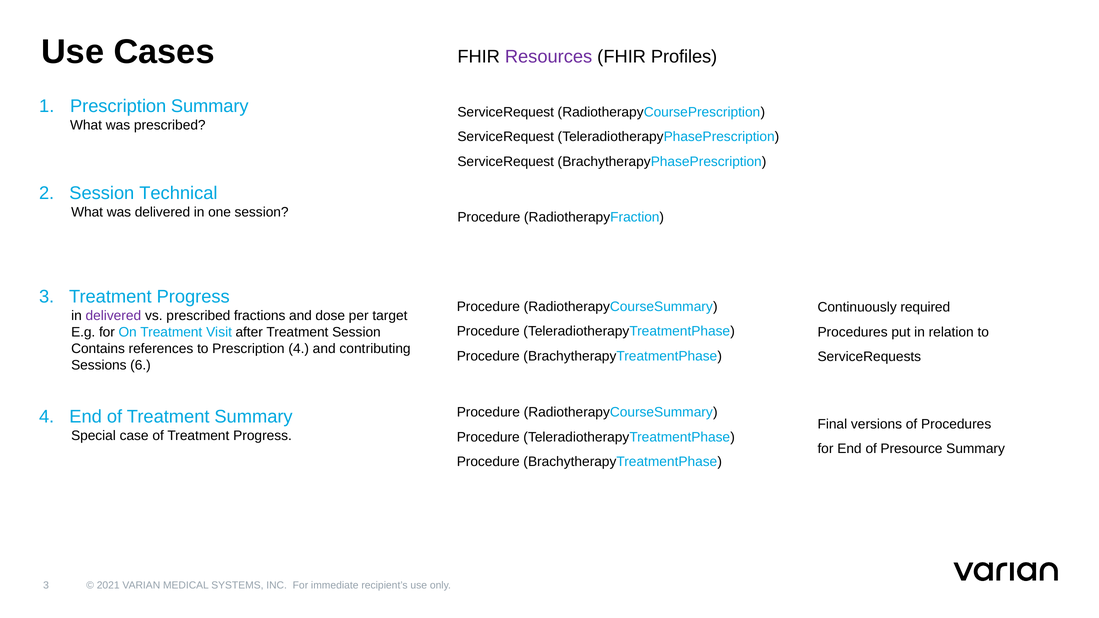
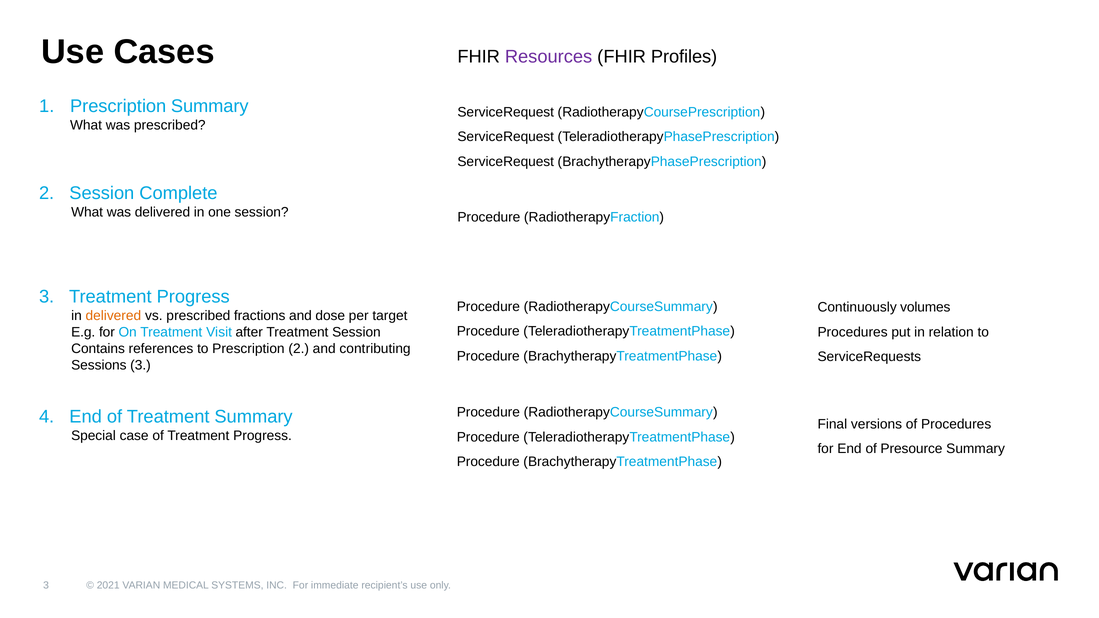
Technical: Technical -> Complete (178, 193)
required: required -> volumes (925, 308)
delivered colour: purple -> orange (113, 316)
Prescription 4: 4 -> 2 (299, 349)
Sessions 6: 6 -> 3 (141, 365)
